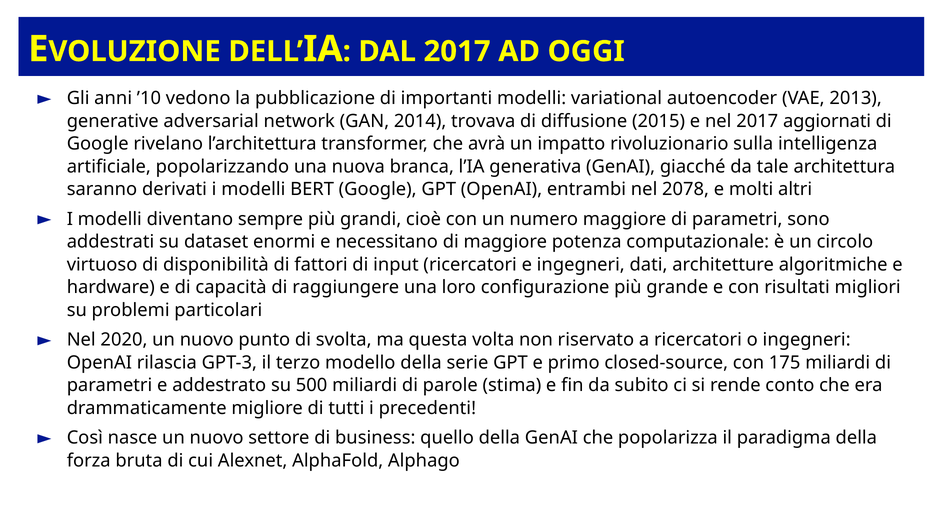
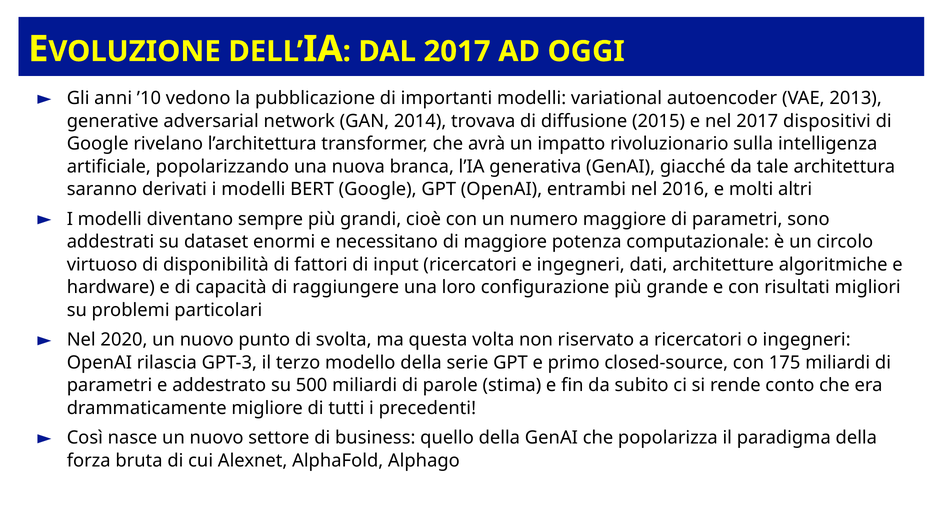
aggiornati: aggiornati -> dispositivi (827, 121)
2078: 2078 -> 2016 (686, 190)
